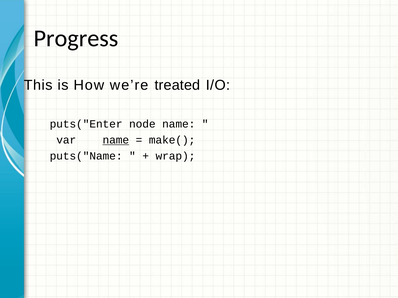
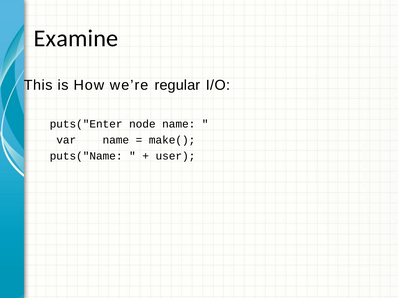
Progress: Progress -> Examine (76, 38)
treated: treated -> regular (177, 85)
name underline: present -> none (116, 140)
wrap: wrap -> user (175, 156)
